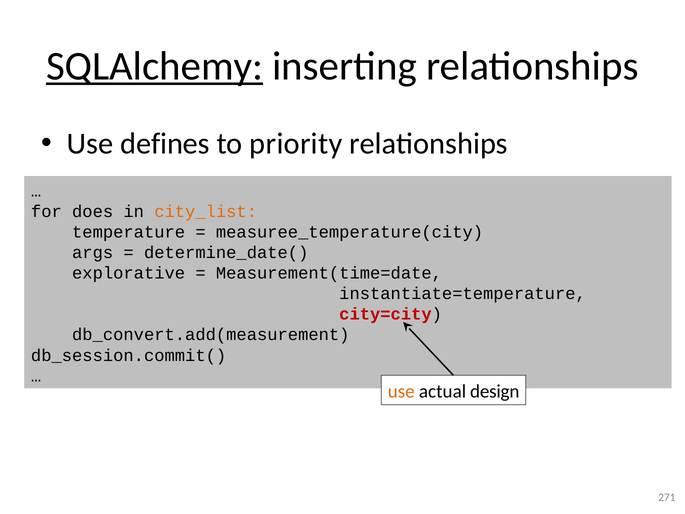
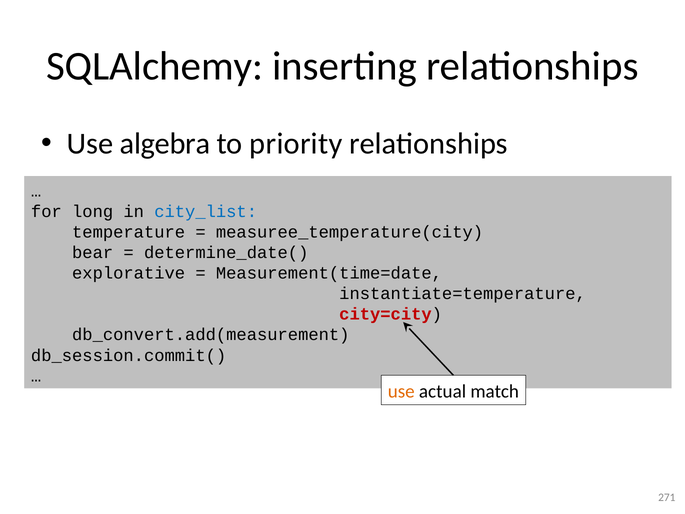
SQLAlchemy underline: present -> none (155, 66)
defines: defines -> algebra (165, 144)
does: does -> long (93, 211)
city_list colour: orange -> blue (206, 211)
args: args -> bear (93, 252)
design: design -> match (495, 391)
